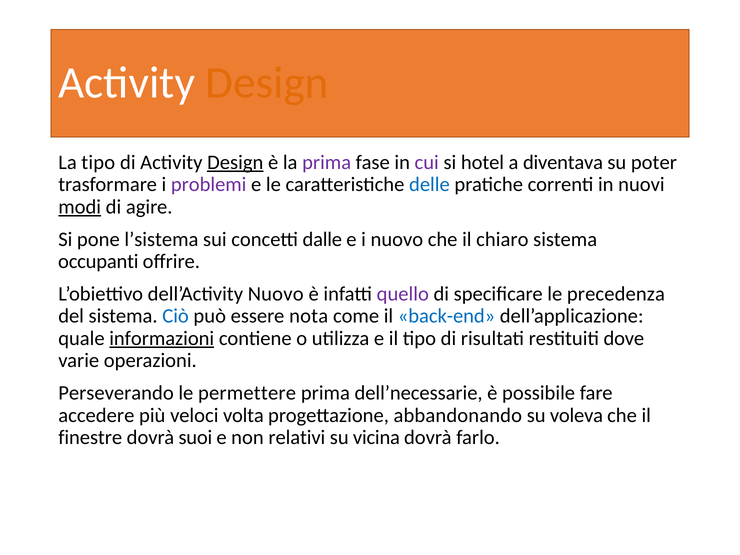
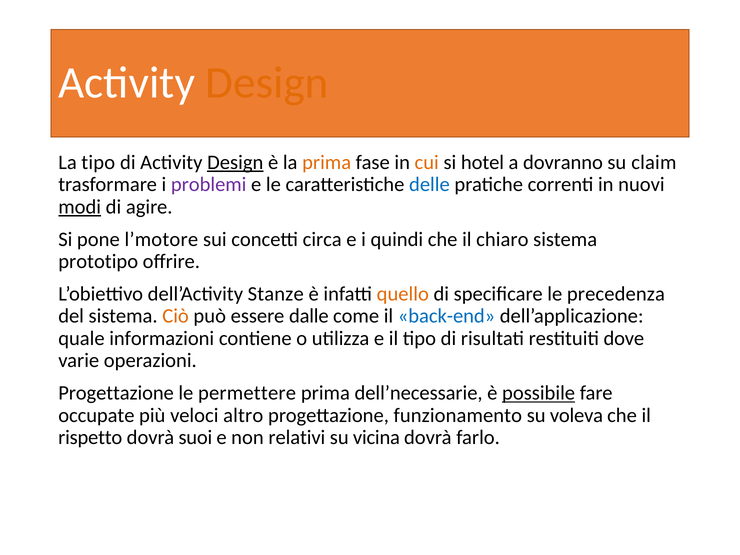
prima colour: purple -> orange (327, 162)
cui colour: purple -> orange (427, 162)
diventava: diventava -> dovranno (563, 162)
poter: poter -> claim (654, 162)
l’sistema: l’sistema -> l’motore (161, 239)
dalle: dalle -> circa (322, 239)
i nuovo: nuovo -> quindi (397, 239)
occupanti: occupanti -> prototipo (98, 262)
dell’Activity Nuovo: Nuovo -> Stanze (276, 294)
quello colour: purple -> orange (403, 294)
Ciò colour: blue -> orange (176, 316)
nota: nota -> dalle (309, 316)
informazioni underline: present -> none (162, 338)
Perseverando: Perseverando -> Progettazione (116, 393)
possibile underline: none -> present (539, 393)
accedere: accedere -> occupate (96, 415)
volta: volta -> altro (243, 415)
abbandonando: abbandonando -> funzionamento (458, 415)
finestre: finestre -> rispetto (90, 437)
